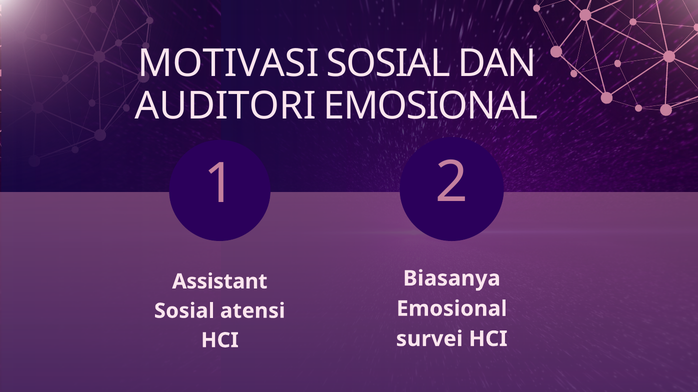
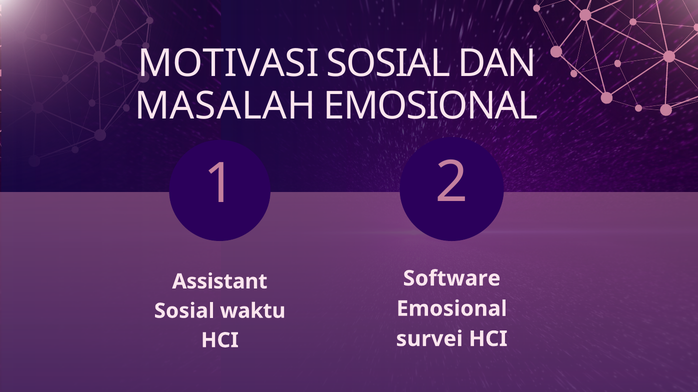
AUDITORI: AUDITORI -> MASALAH (225, 106)
Biasanya: Biasanya -> Software (452, 279)
atensi: atensi -> waktu (253, 311)
